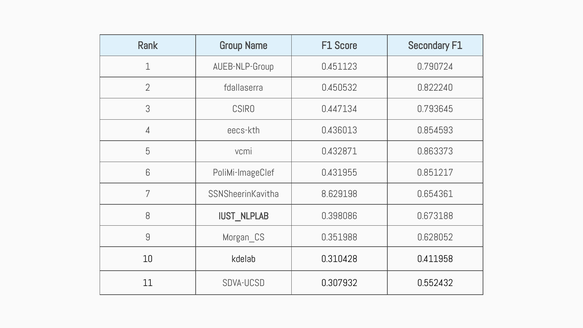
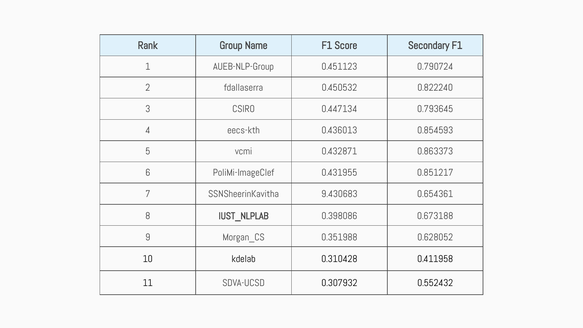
8.629198: 8.629198 -> 9.430683 (339, 194)
